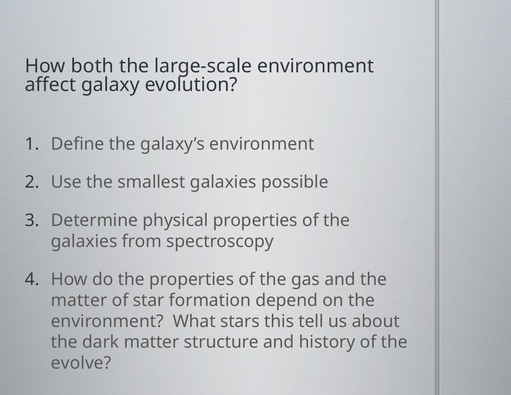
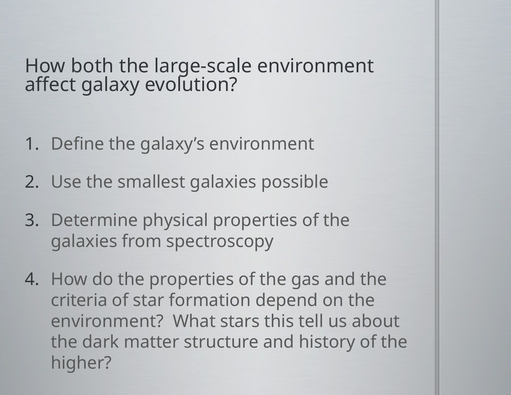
matter: matter -> criteria (79, 300)
evolve: evolve -> higher (81, 363)
